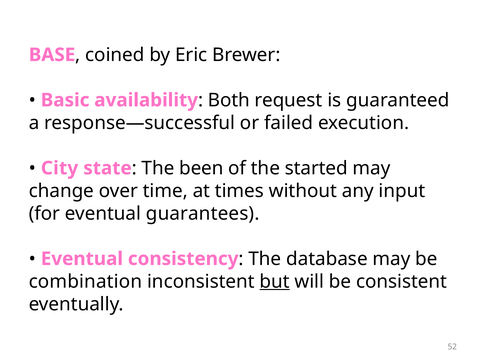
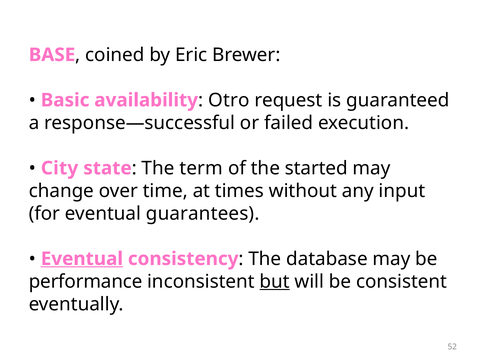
Both: Both -> Otro (229, 100)
been: been -> term (201, 168)
Eventual underline: none -> present (82, 259)
combination: combination -> performance (86, 282)
